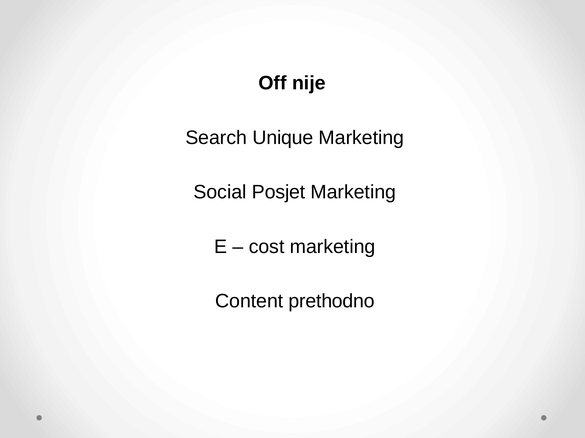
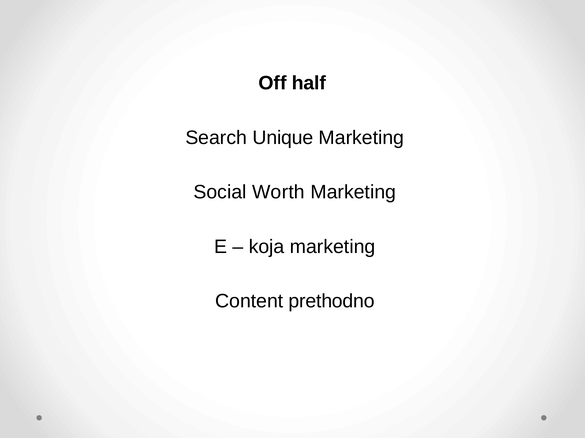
nije: nije -> half (309, 83)
Posjet: Posjet -> Worth (278, 193)
cost: cost -> koja (267, 247)
